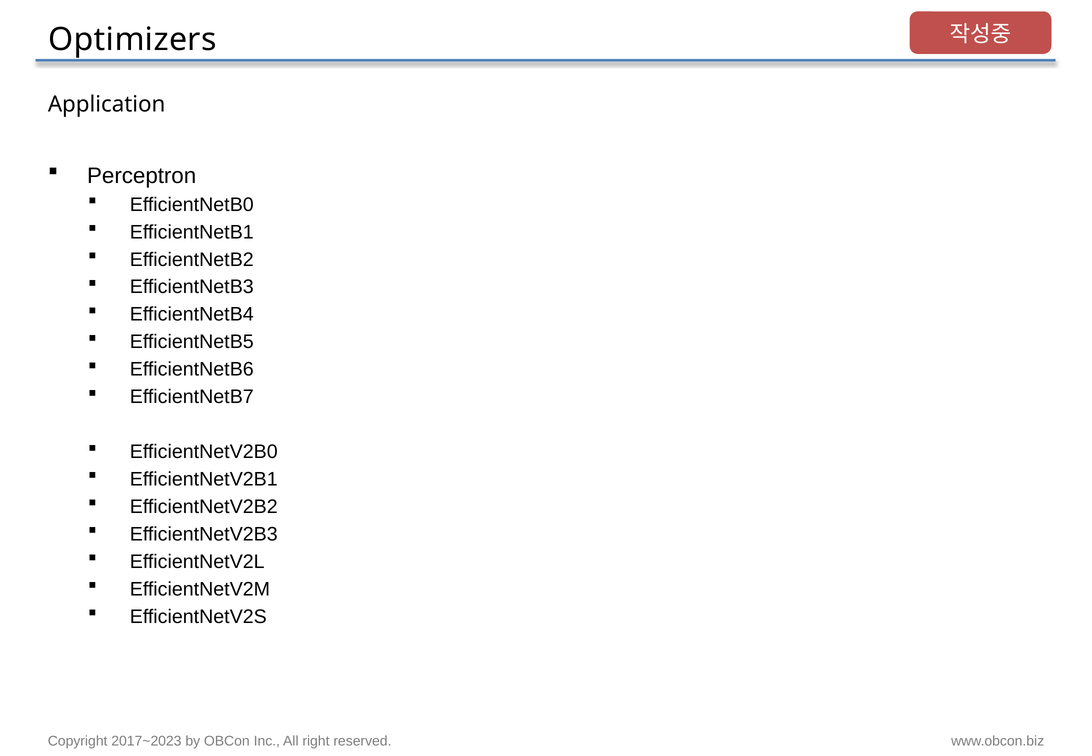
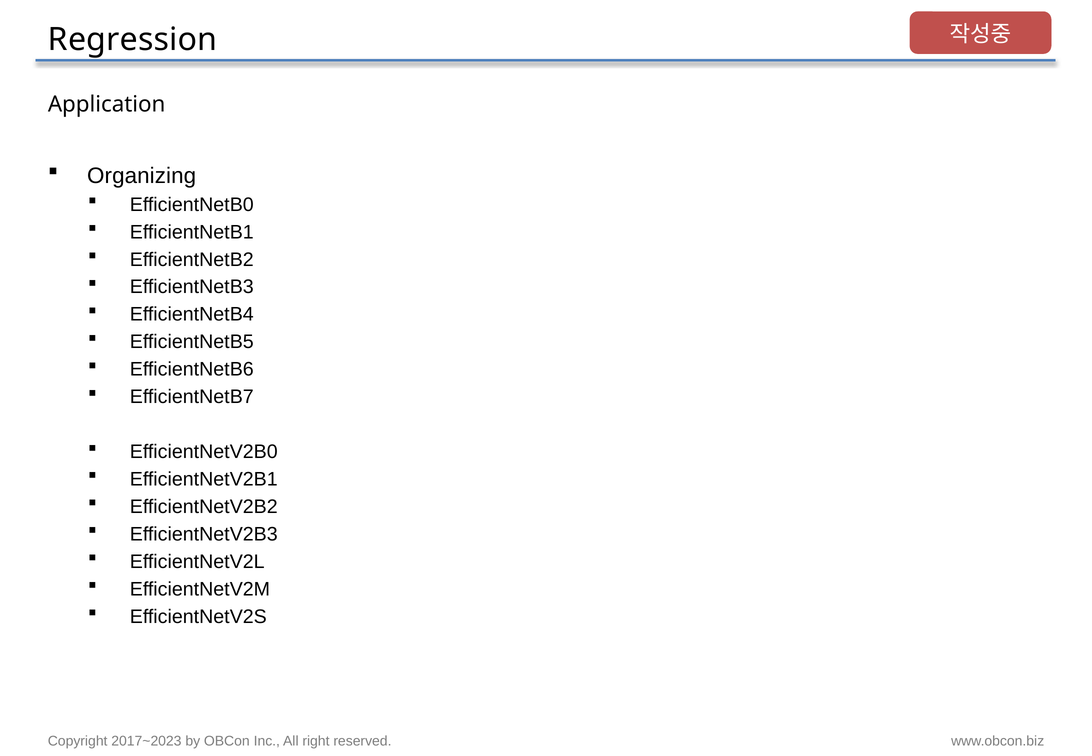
Optimizers: Optimizers -> Regression (133, 39)
Perceptron: Perceptron -> Organizing (142, 176)
